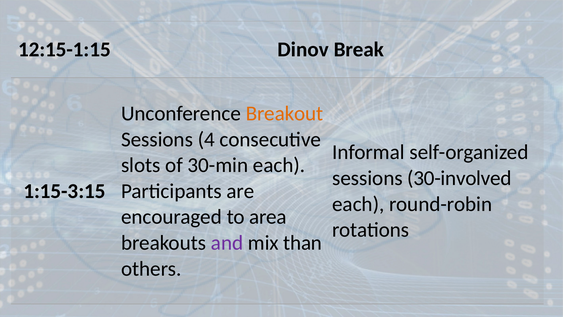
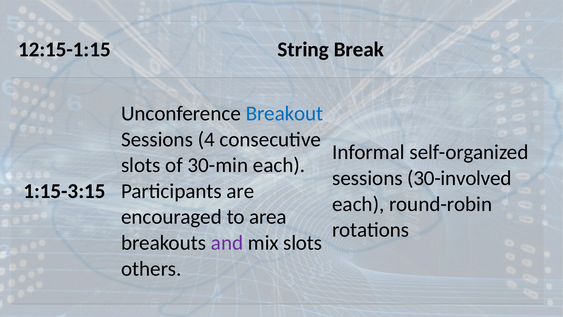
Dinov: Dinov -> String (303, 50)
Breakout colour: orange -> blue (284, 113)
mix than: than -> slots (303, 243)
